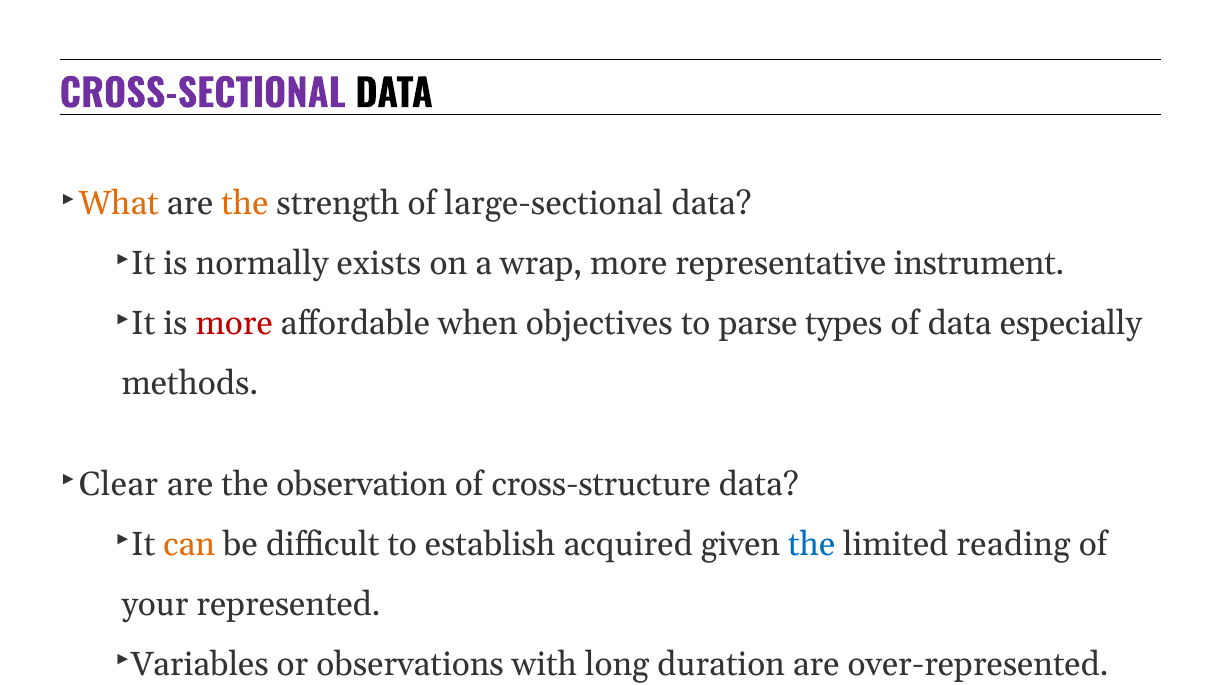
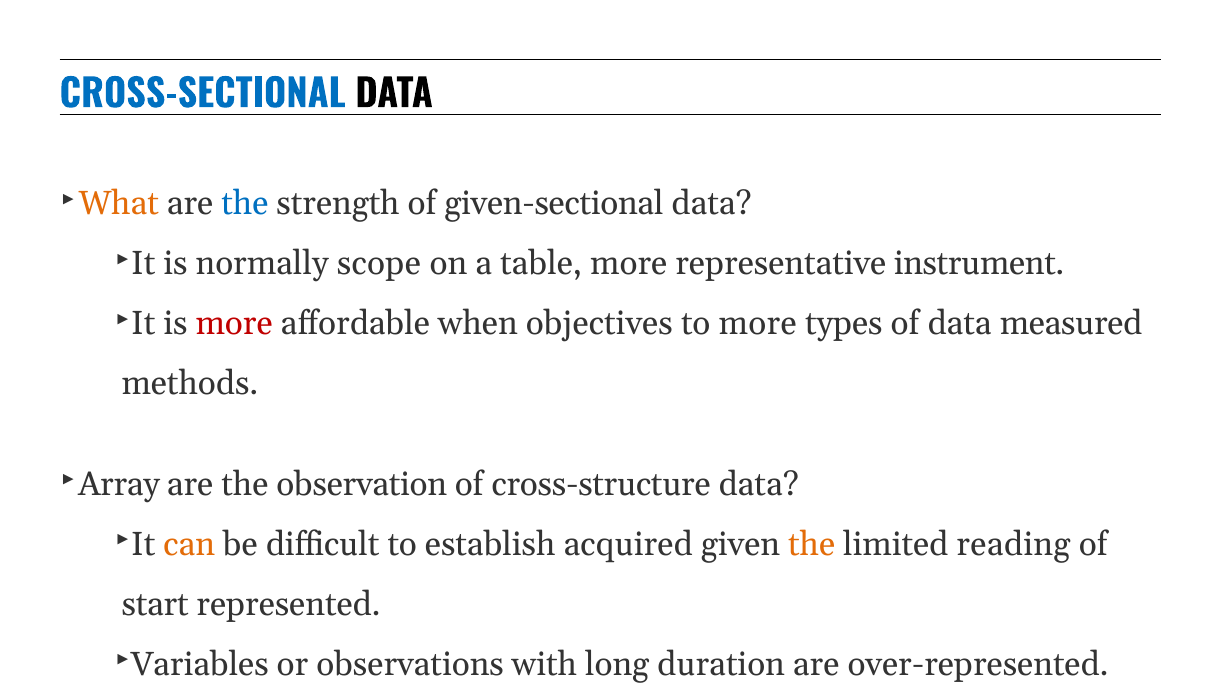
CROSS-SECTIONAL colour: purple -> blue (203, 95)
the colour: orange -> blue (245, 204)
large-sectional: large-sectional -> given-sectional (554, 204)
exists: exists -> scope (379, 264)
wrap: wrap -> table (541, 264)
to parse: parse -> more (758, 324)
especially: especially -> measured (1071, 324)
Clear: Clear -> Array (119, 484)
the colour: blue -> orange (812, 545)
your: your -> start (155, 605)
